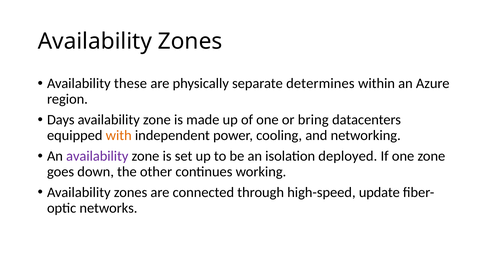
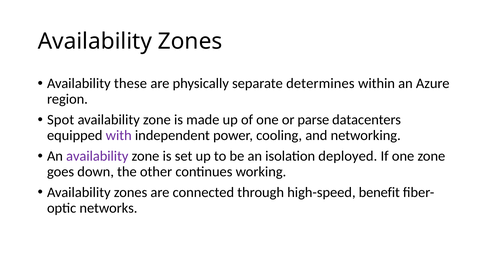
Days: Days -> Spot (61, 120)
bring: bring -> parse (313, 120)
with colour: orange -> purple (119, 136)
update: update -> benefit (379, 193)
